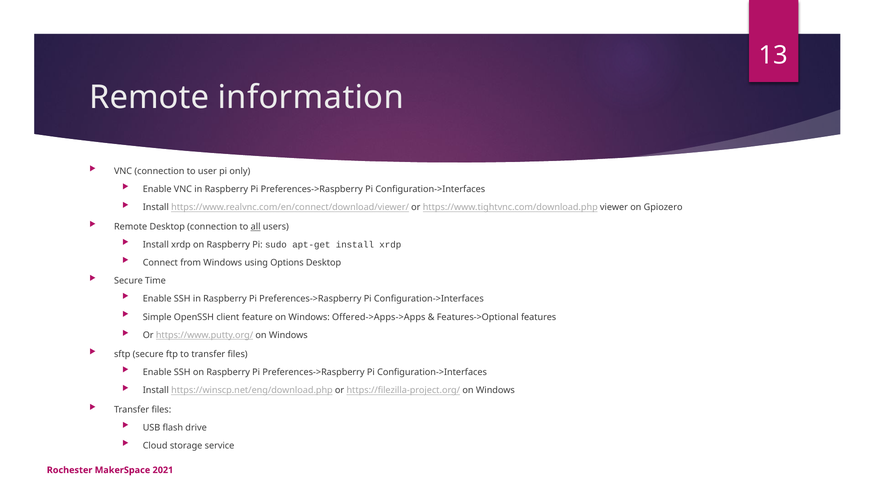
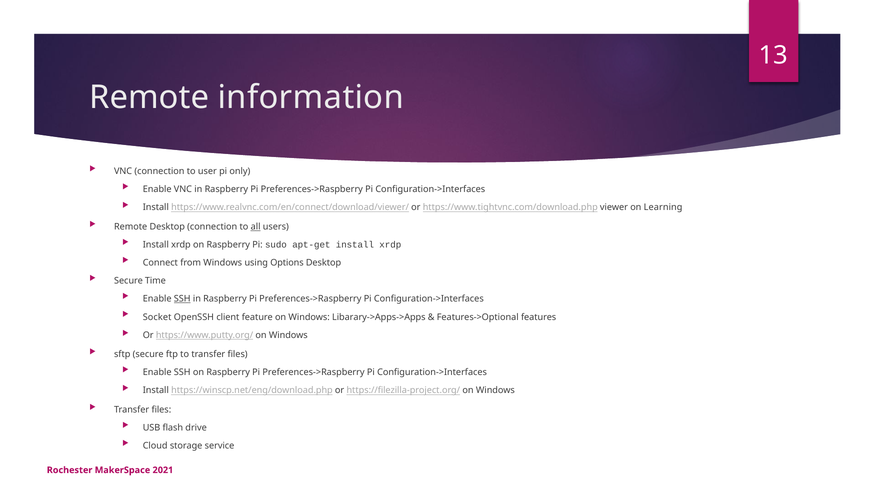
Gpiozero: Gpiozero -> Learning (663, 208)
SSH underline: none -> present (182, 299)
Simple: Simple -> Socket (157, 317)
Offered->Apps->Apps: Offered->Apps->Apps -> Libarary->Apps->Apps (379, 317)
